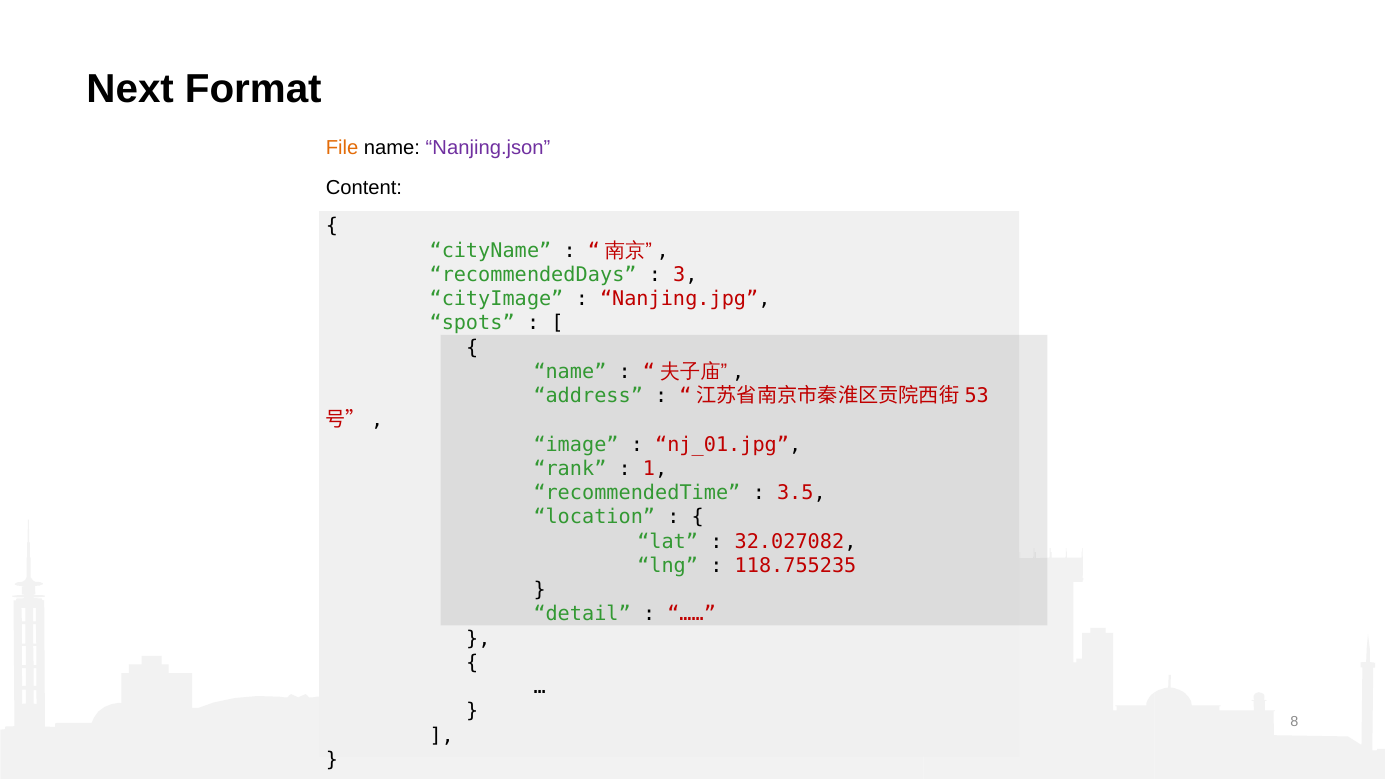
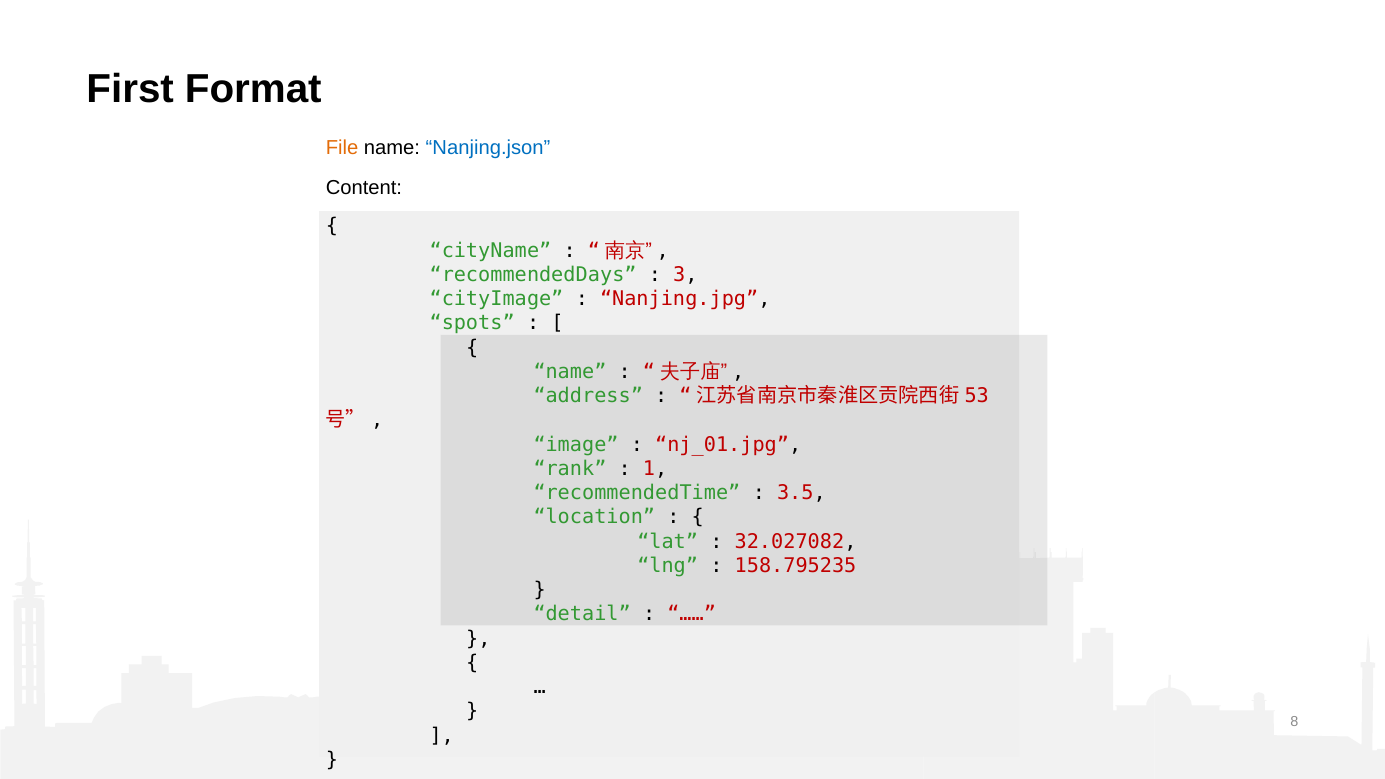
Next: Next -> First (130, 90)
Nanjing.json colour: purple -> blue (488, 148)
118.755235: 118.755235 -> 158.795235 (796, 566)
